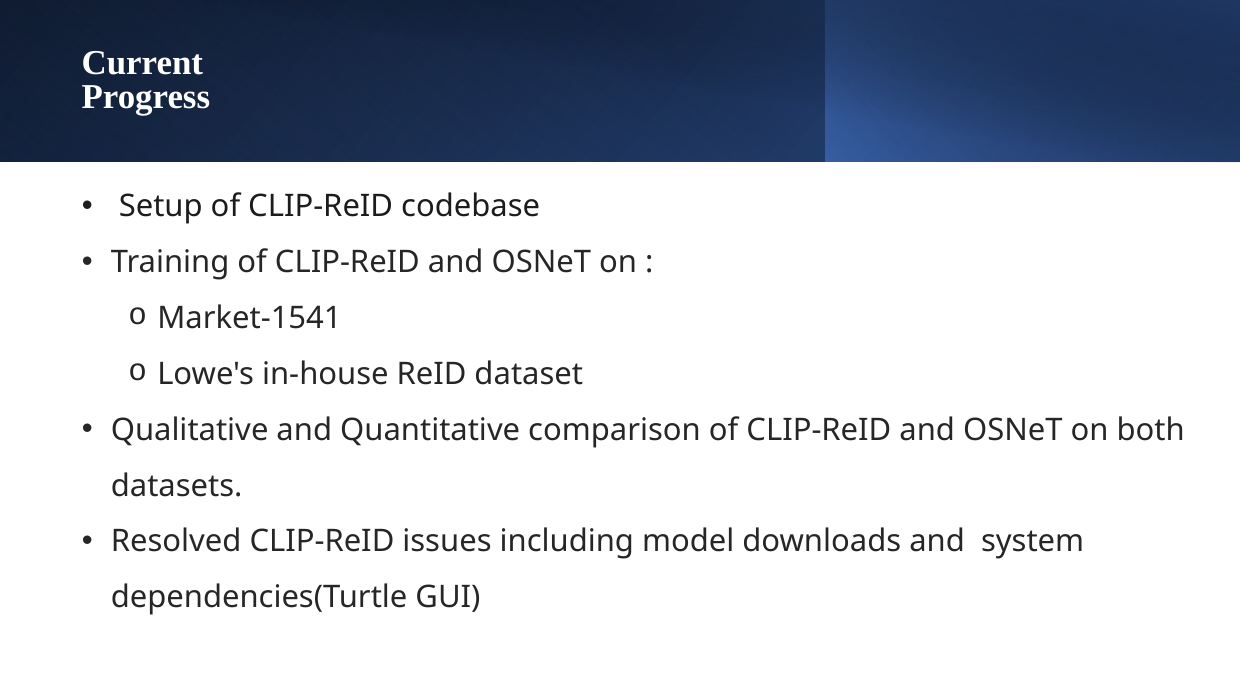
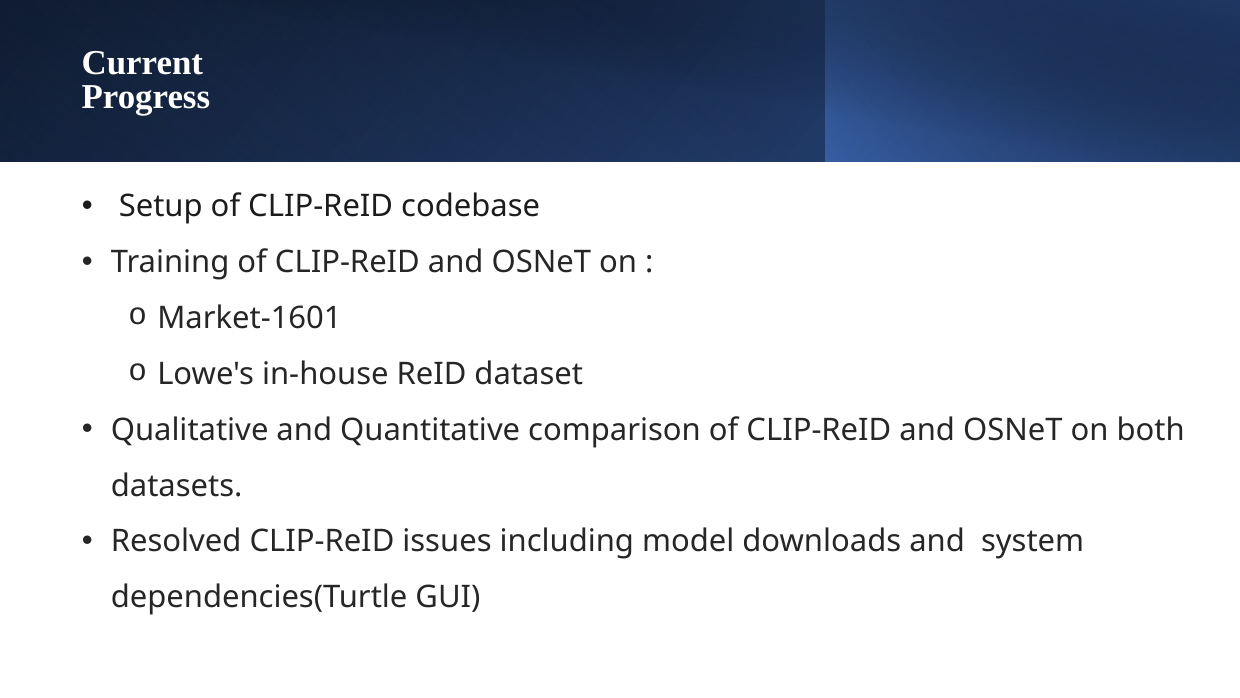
Market-1541: Market-1541 -> Market-1601 (249, 318)
